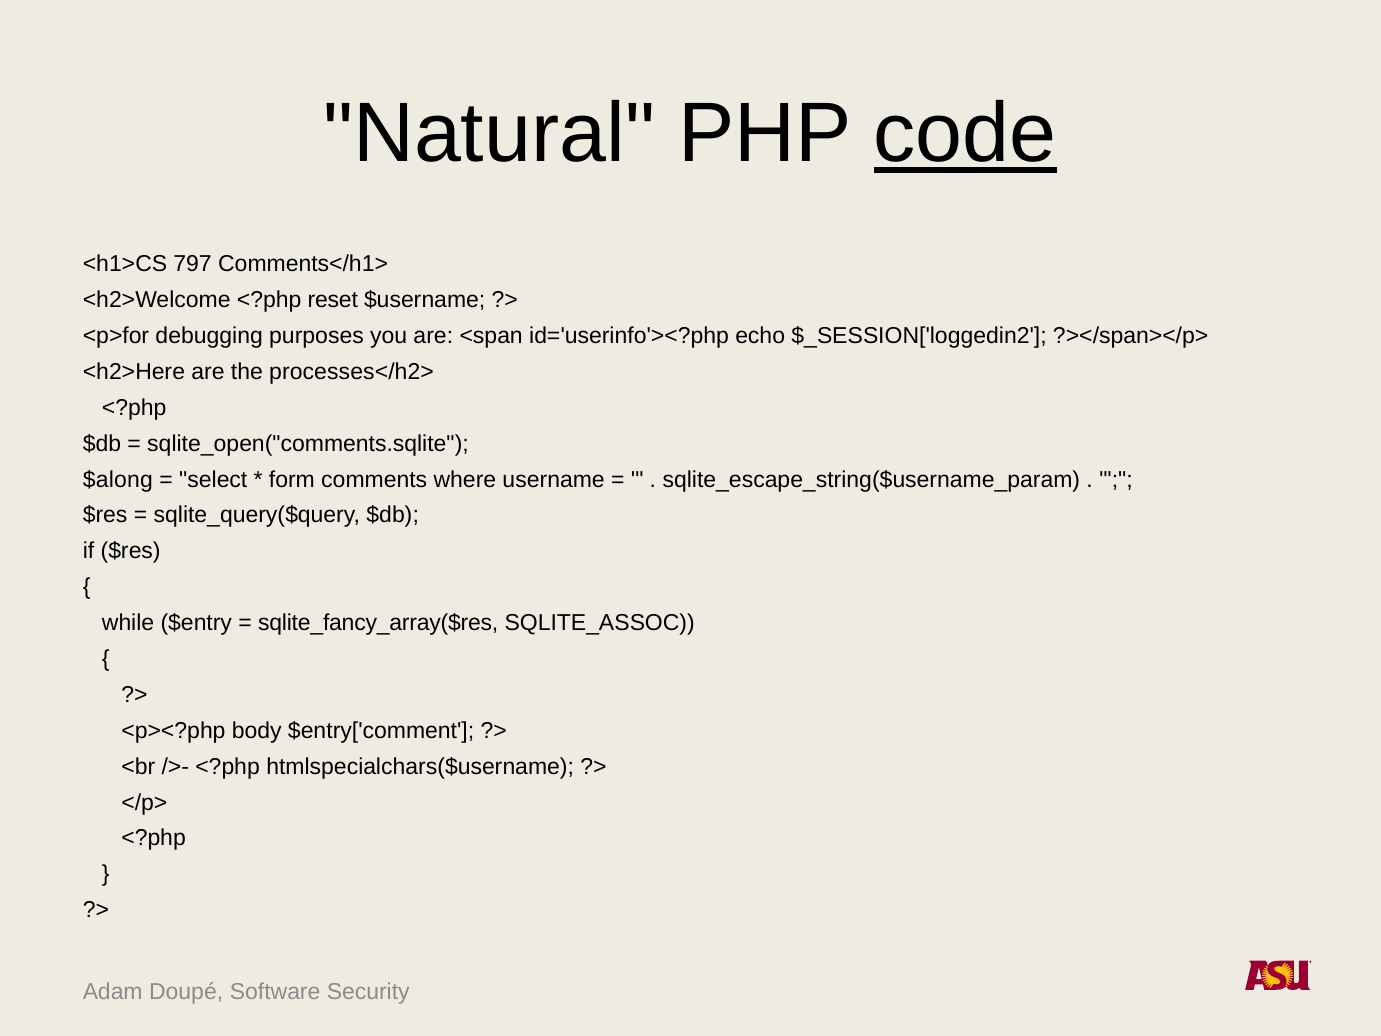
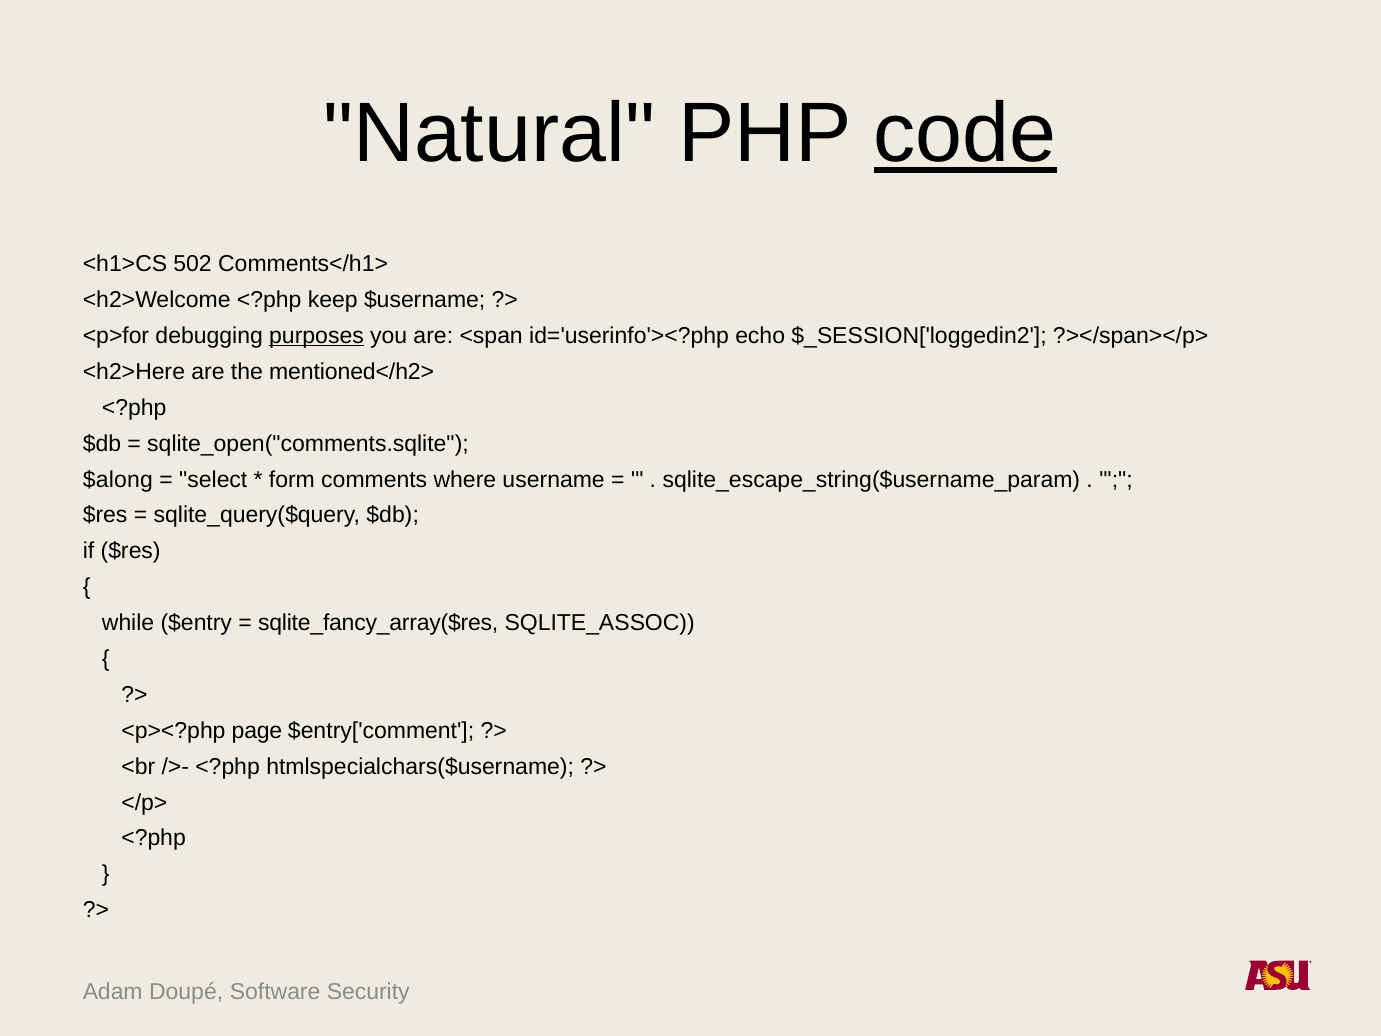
797: 797 -> 502 (193, 264)
reset: reset -> keep (333, 300)
purposes underline: none -> present (317, 336)
processes</h2>: processes</h2> -> mentioned</h2> (352, 372)
body: body -> page (257, 730)
